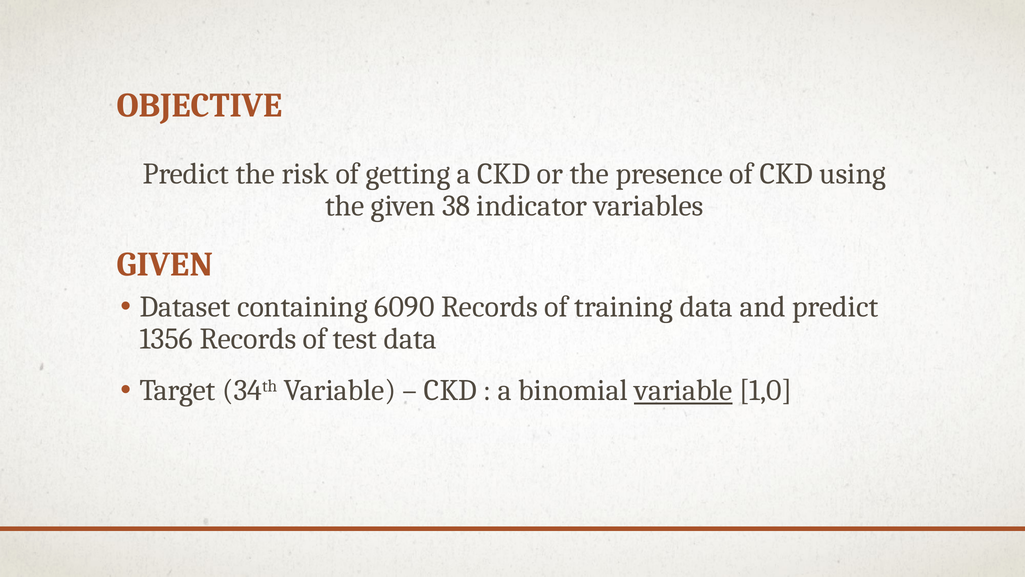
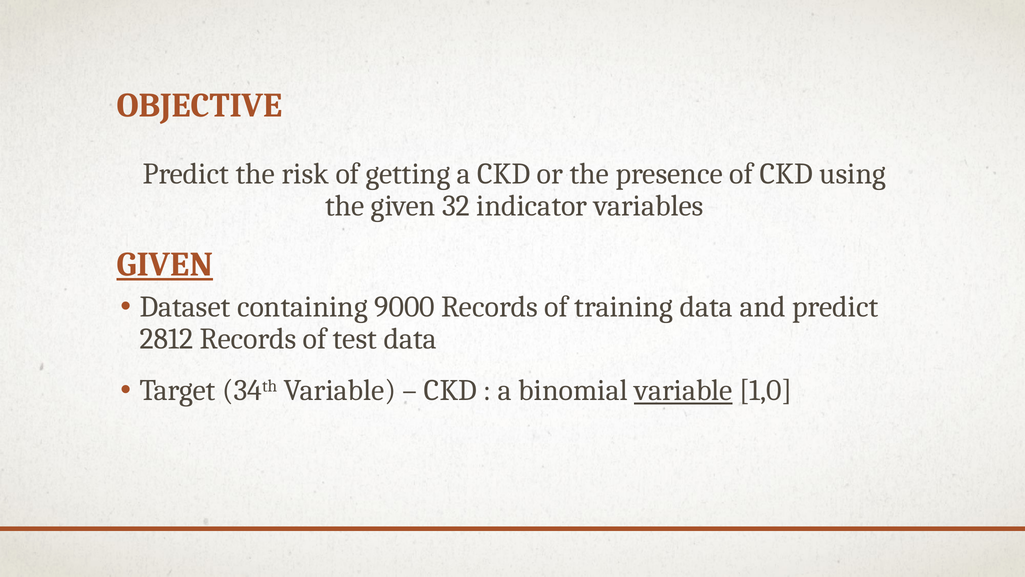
38: 38 -> 32 (456, 206)
GIVEN underline: none -> present (165, 264)
6090: 6090 -> 9000 (405, 307)
1356: 1356 -> 2812 (166, 339)
